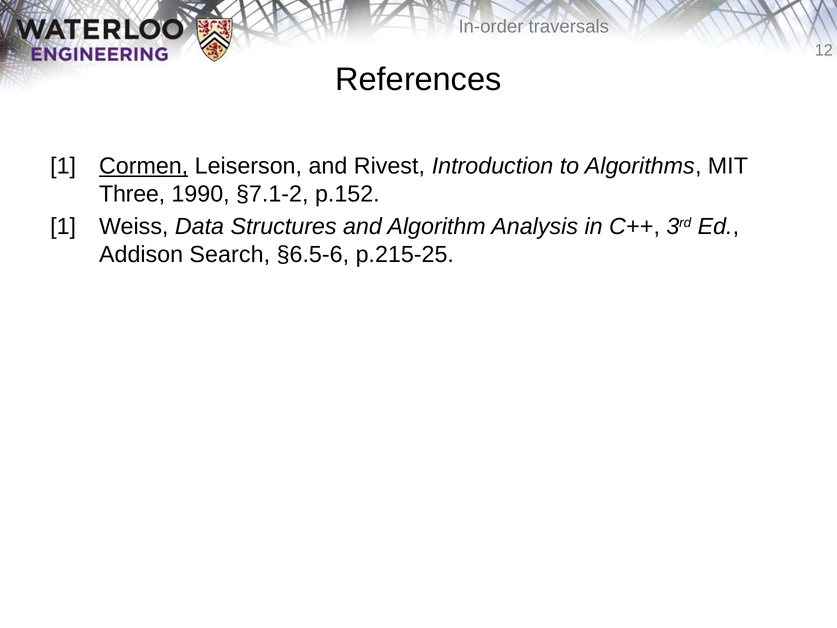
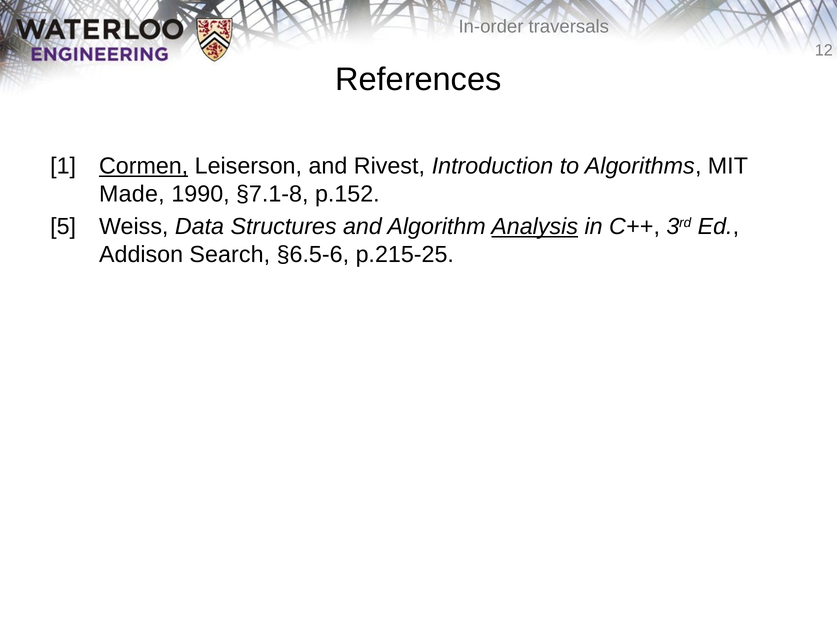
Three: Three -> Made (132, 194)
§7.1-2: §7.1-2 -> §7.1-8 (272, 194)
1: 1 -> 5 (63, 227)
Analysis underline: none -> present (535, 227)
